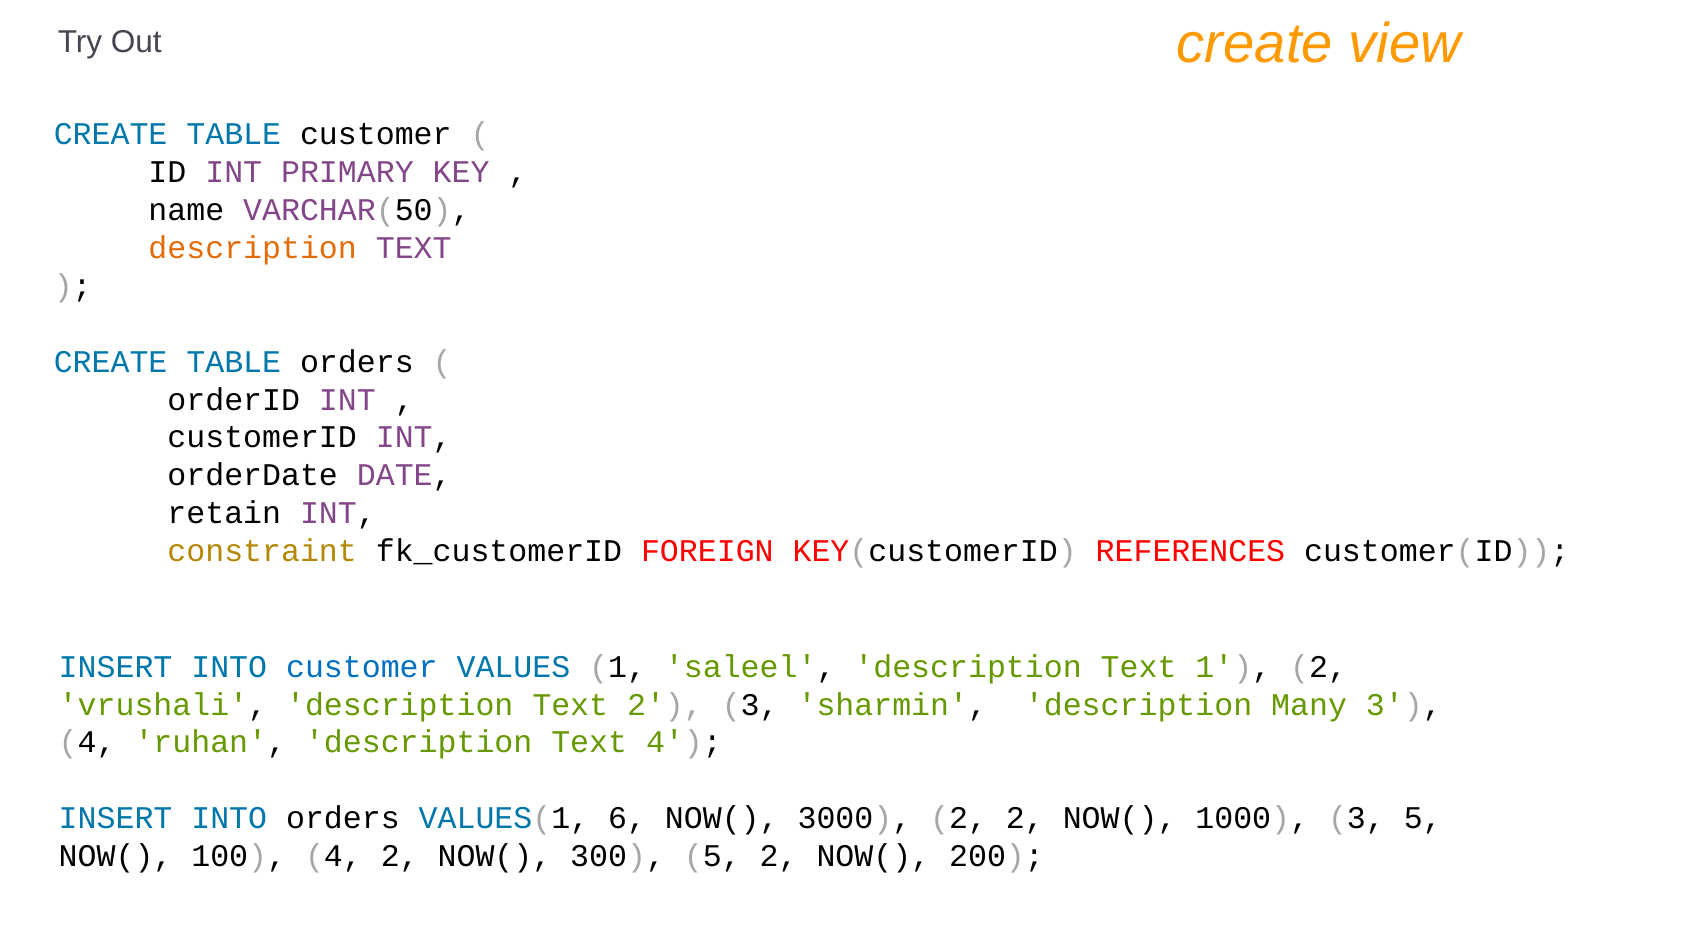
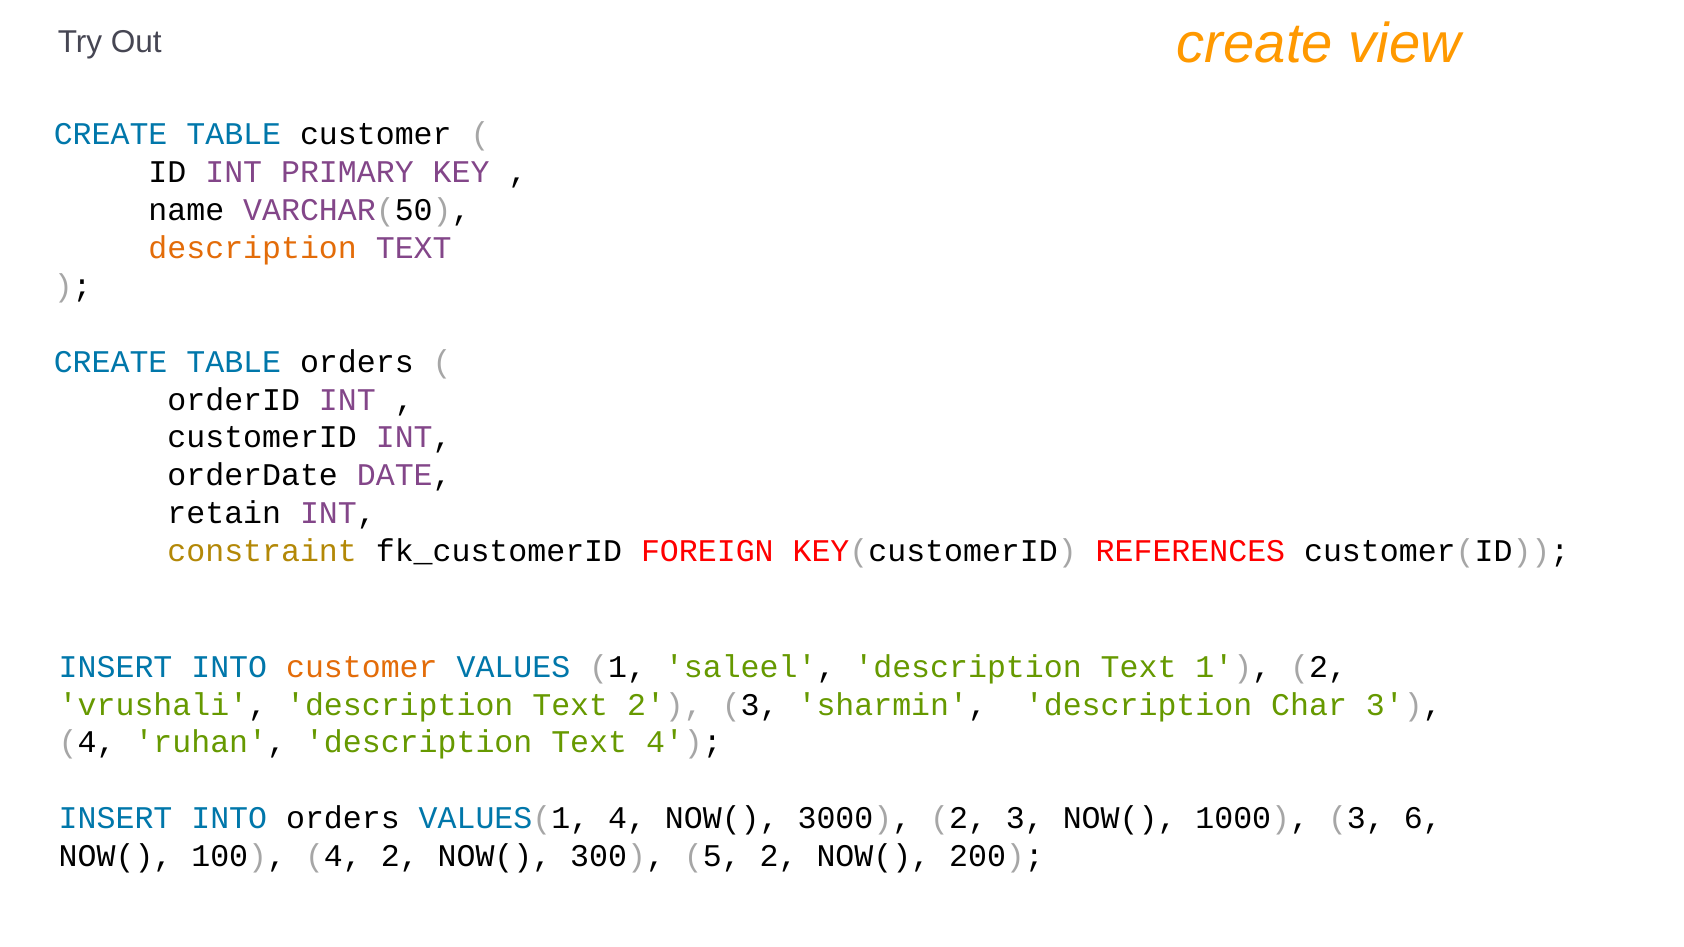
customer colour: blue -> orange (362, 667)
Many: Many -> Char (1309, 705)
VALUES(1 6: 6 -> 4 (627, 818)
3000 2 2: 2 -> 3 (1025, 818)
3 5: 5 -> 6 (1423, 818)
